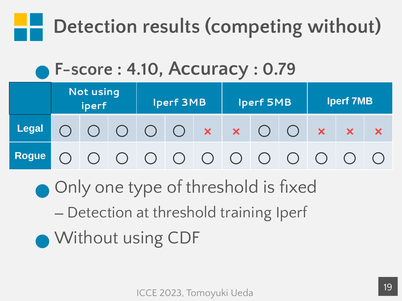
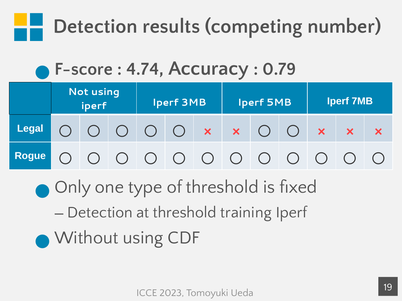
competing without: without -> number (344, 26)
4.10: 4.10 -> 4.74 (145, 69)
